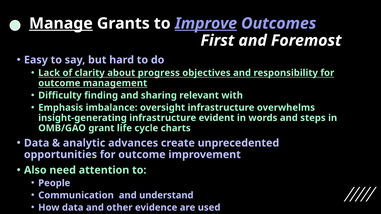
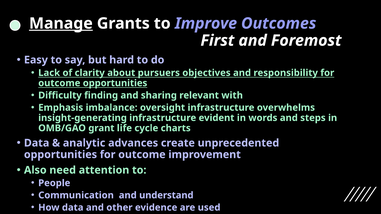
Improve underline: present -> none (206, 23)
progress: progress -> pursuers (159, 73)
outcome management: management -> opportunities (115, 83)
